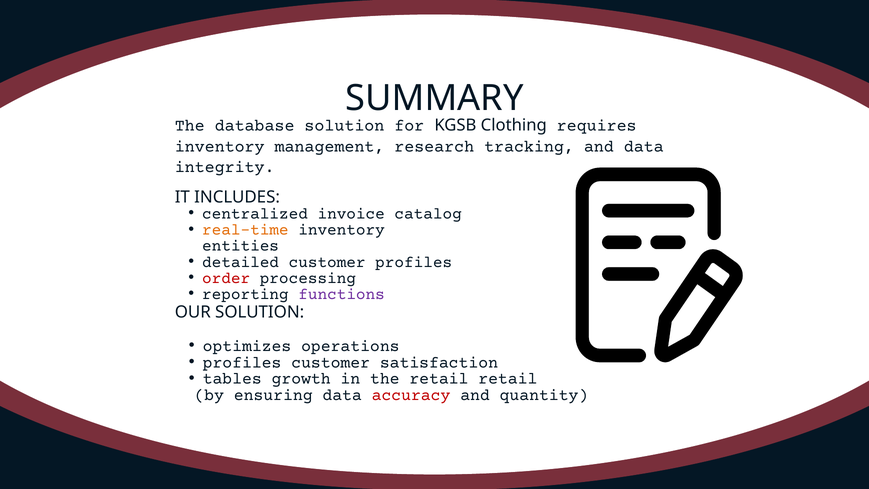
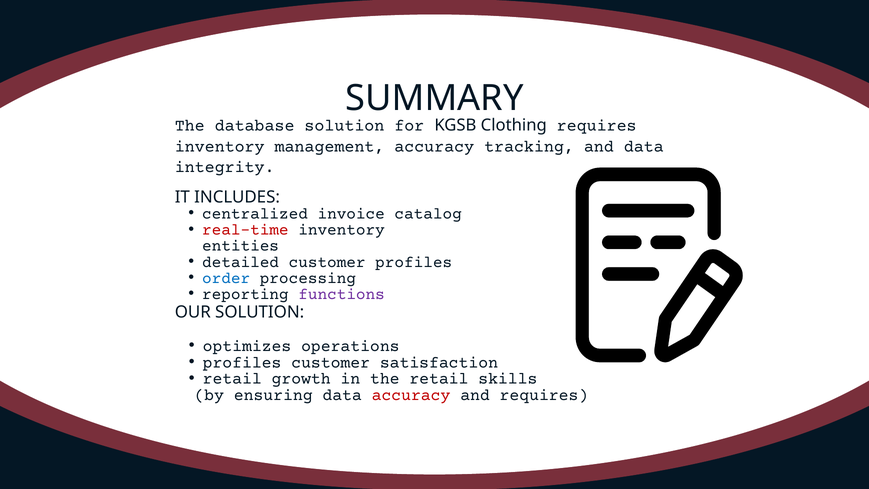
management research: research -> accuracy (434, 146)
real-time colour: orange -> red (245, 230)
order colour: red -> blue (226, 278)
tables: tables -> retail (232, 378)
retail retail: retail -> skills (508, 378)
and quantity: quantity -> requires (544, 395)
